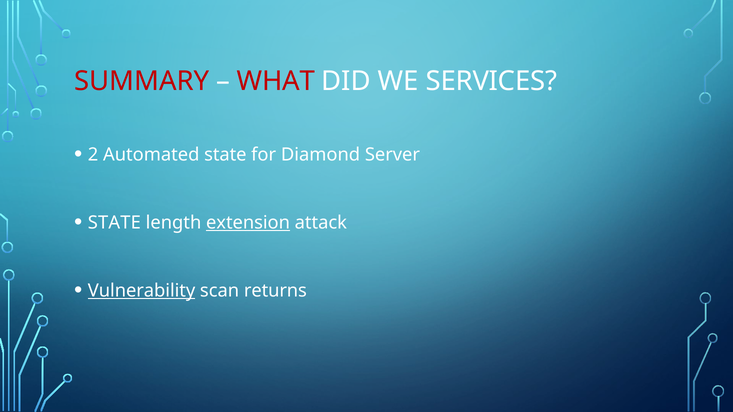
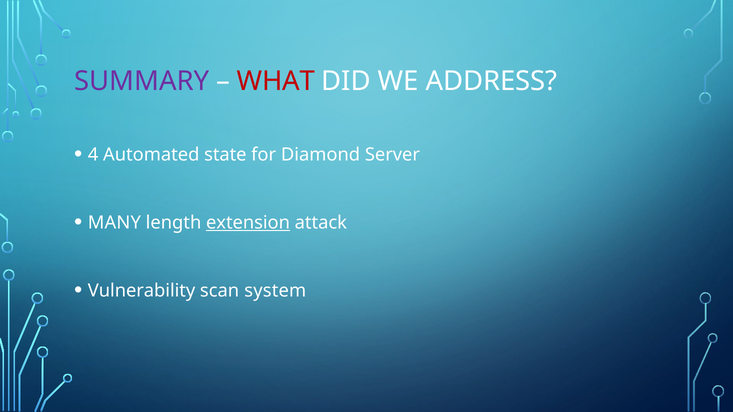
SUMMARY colour: red -> purple (142, 81)
SERVICES: SERVICES -> ADDRESS (491, 81)
2: 2 -> 4 (93, 155)
STATE: STATE -> MANY (114, 223)
Vulnerability underline: present -> none (142, 291)
returns: returns -> system (275, 291)
